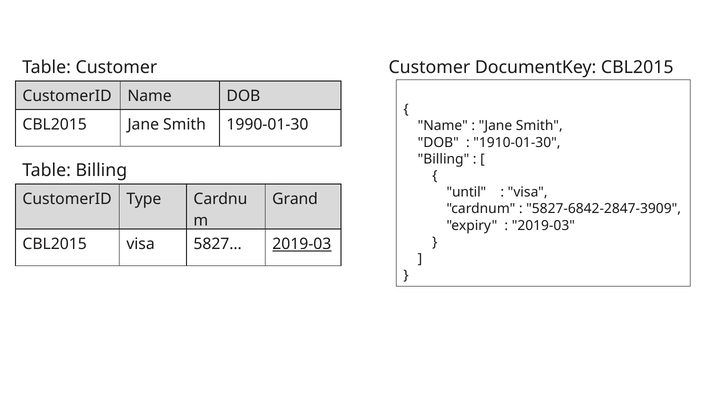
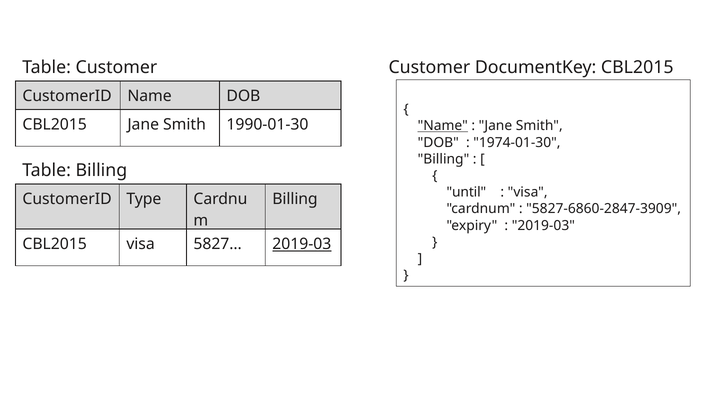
Name underline: none -> present (443, 126)
1910-01-30: 1910-01-30 -> 1974-01-30 (517, 142)
Grand: Grand -> Billing (295, 199)
5827-6842-2847-3909: 5827-6842-2847-3909 -> 5827-6860-2847-3909 (604, 209)
